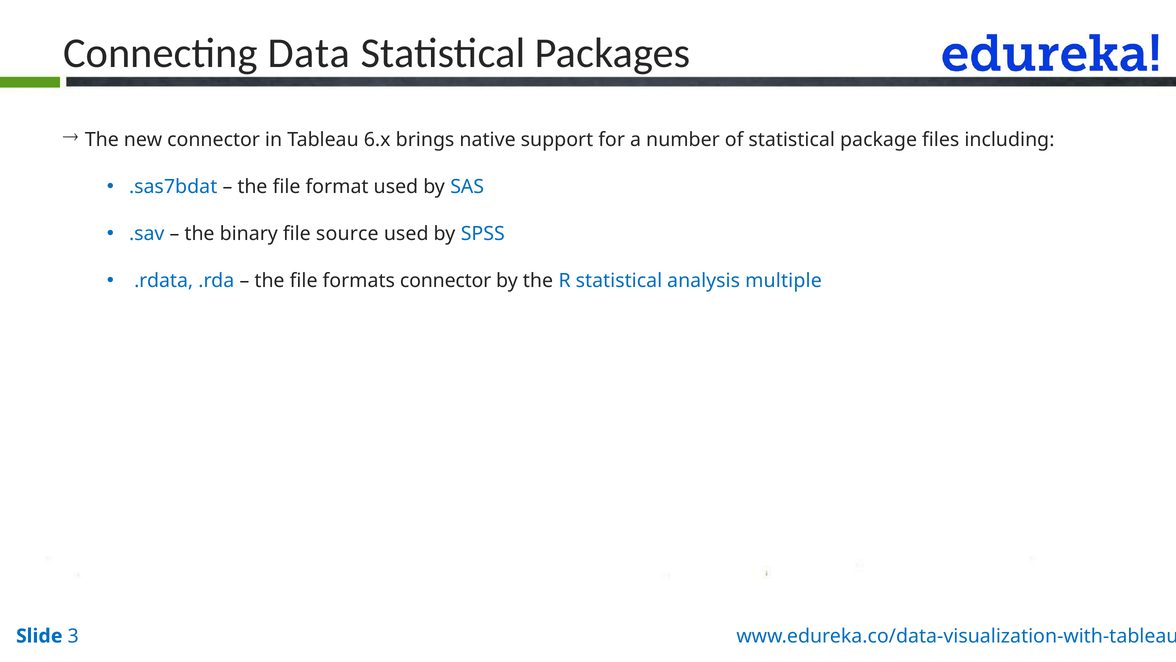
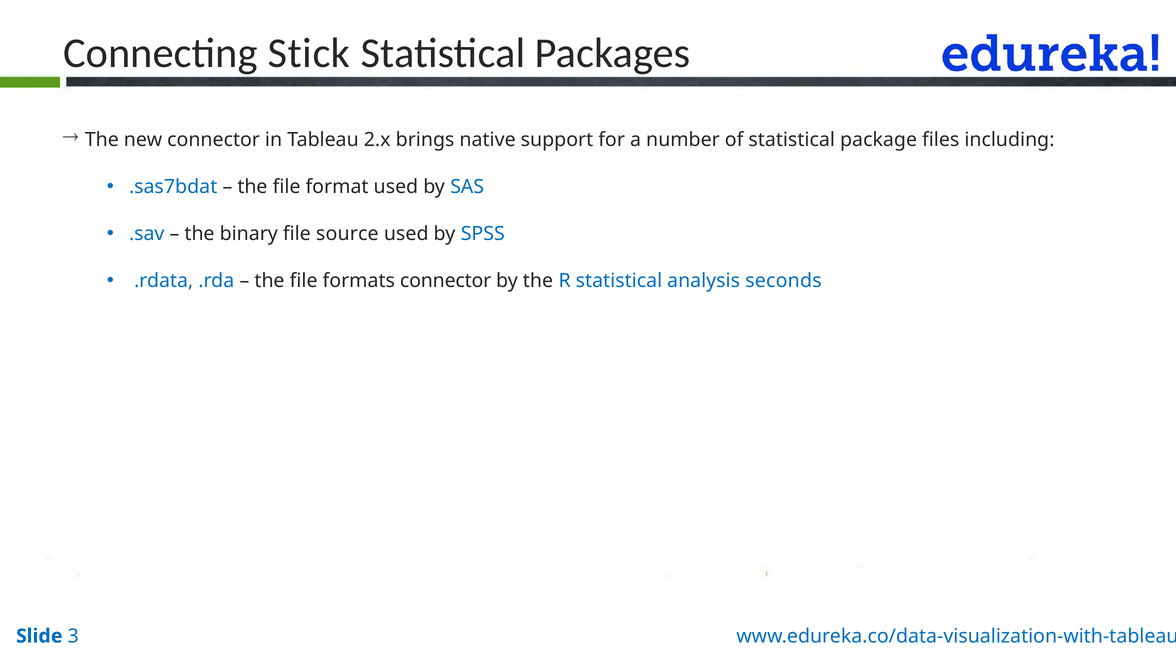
Data: Data -> Stick (309, 53)
6.x: 6.x -> 2.x (377, 139)
multiple: multiple -> seconds (783, 281)
